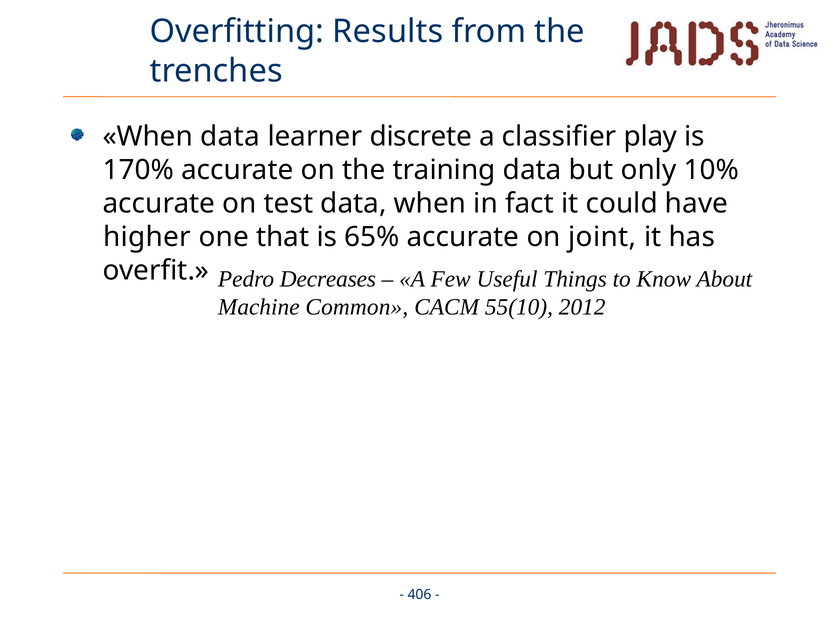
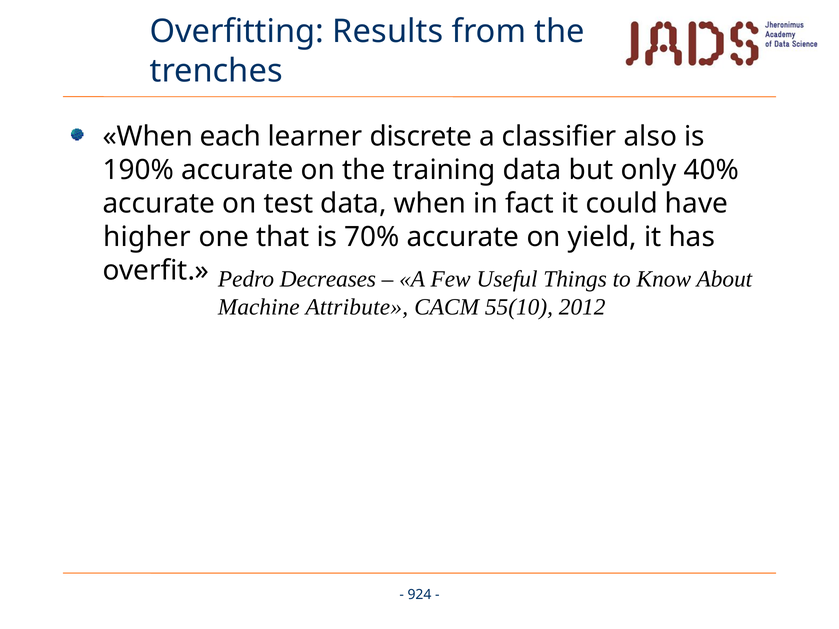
When data: data -> each (230, 137)
play: play -> also (650, 137)
170%: 170% -> 190% (138, 170)
10%: 10% -> 40% (711, 170)
65%: 65% -> 70% (372, 237)
joint: joint -> yield (602, 237)
Common: Common -> Attribute (357, 307)
406: 406 -> 924 (419, 595)
